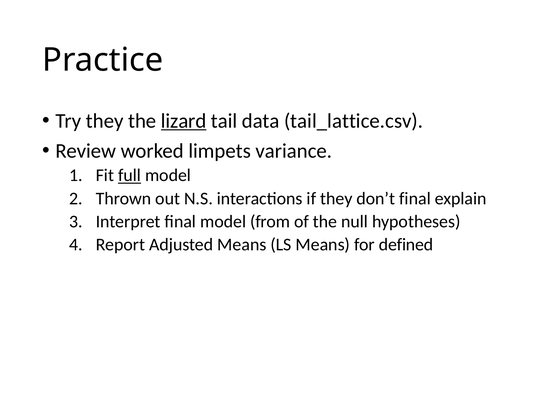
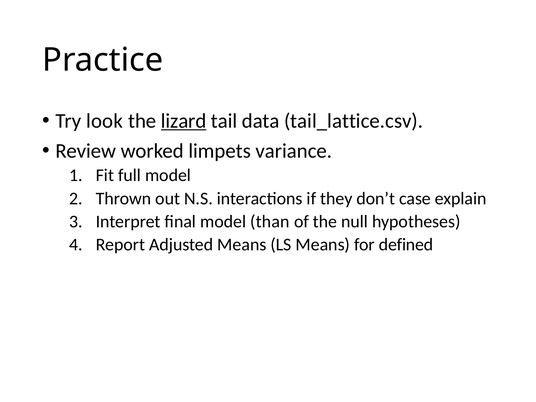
Try they: they -> look (105, 121)
full underline: present -> none (130, 175)
don’t final: final -> case (415, 198)
from: from -> than (270, 221)
